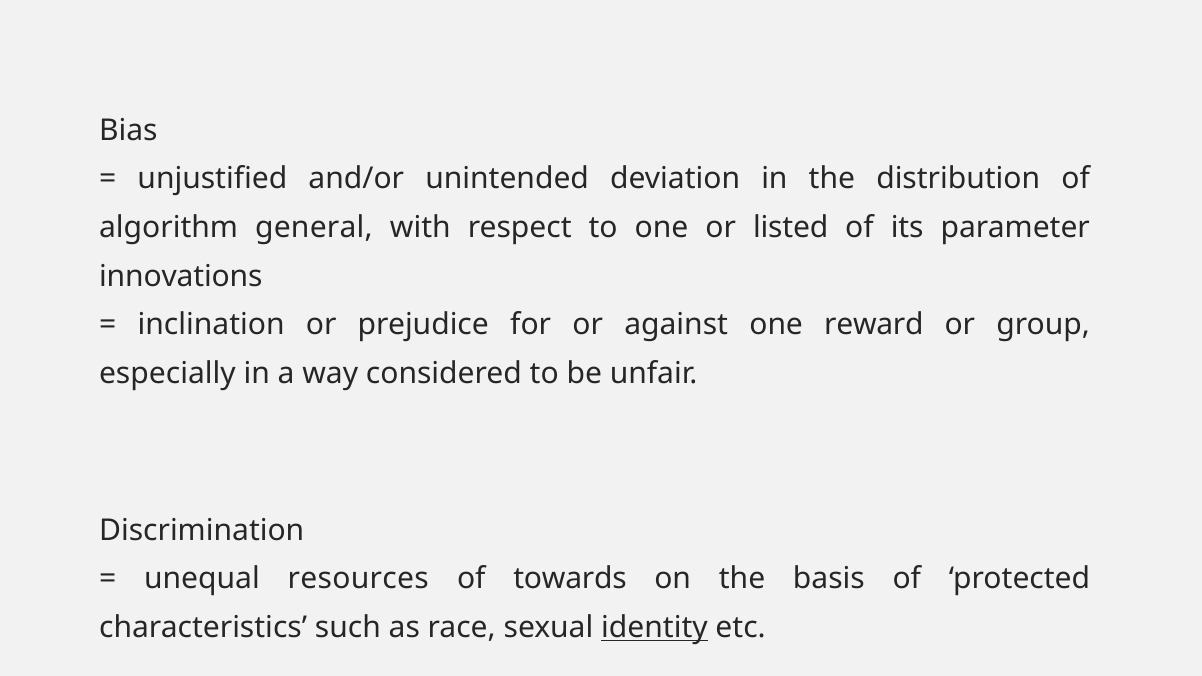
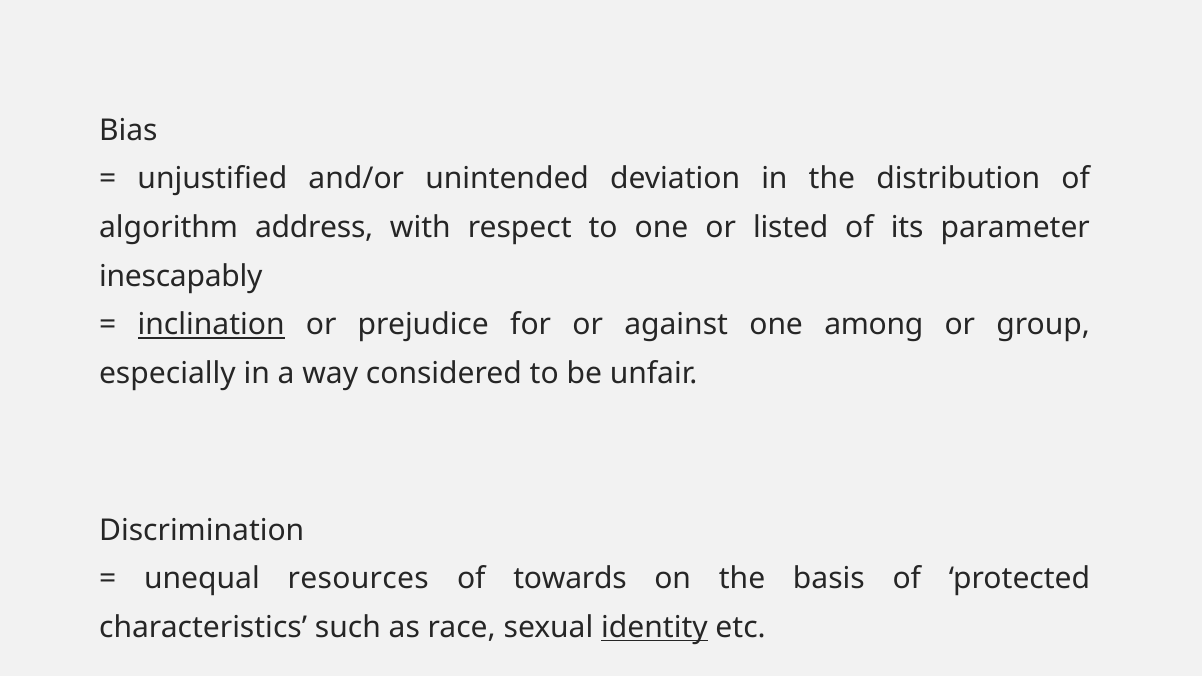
general: general -> address (314, 227)
innovations: innovations -> inescapably (181, 276)
inclination underline: none -> present (211, 325)
reward: reward -> among (874, 325)
